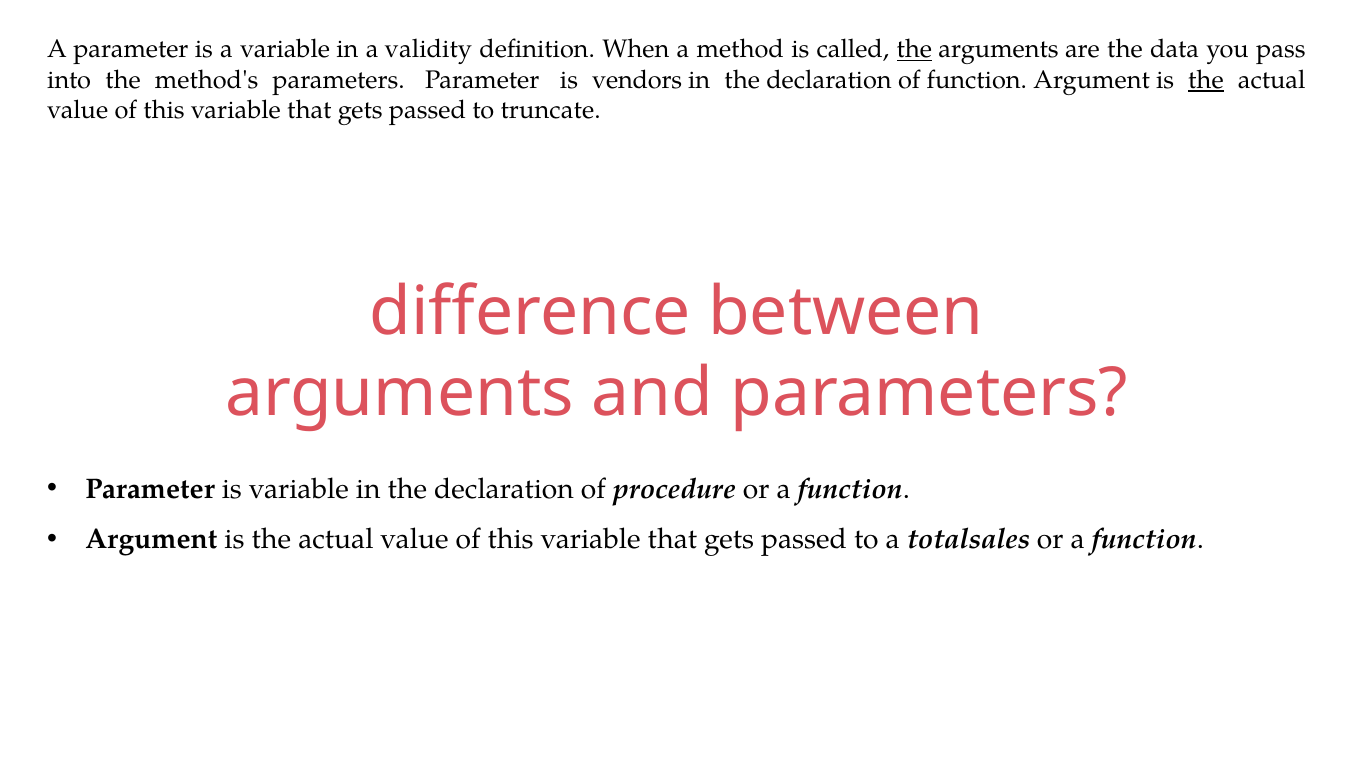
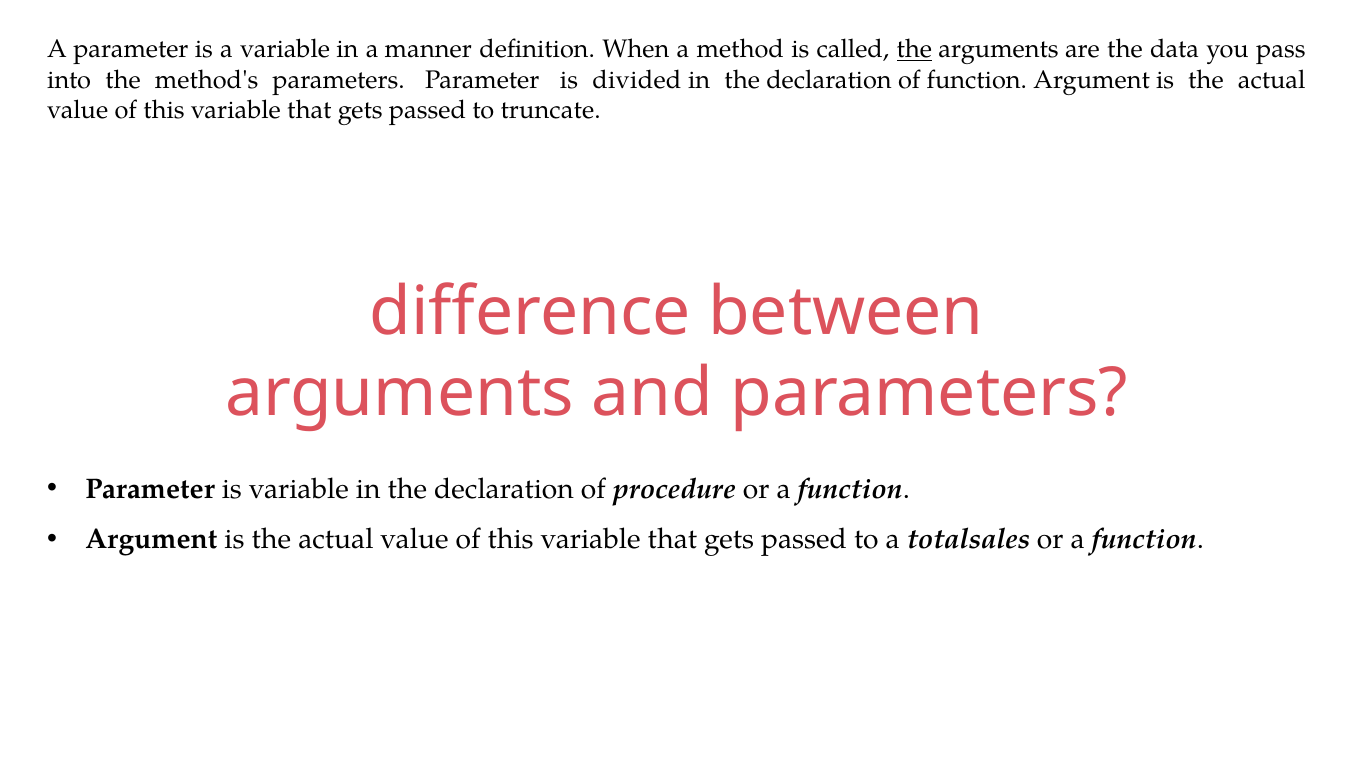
validity: validity -> manner (428, 49)
vendors: vendors -> divided (637, 80)
the underline: present -> none (1206, 80)
